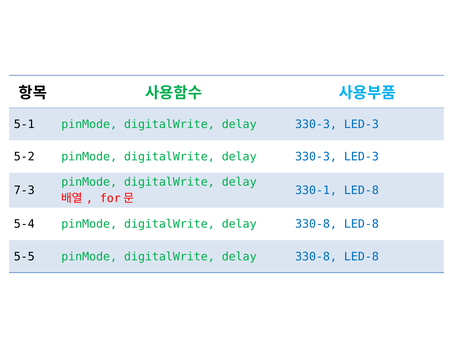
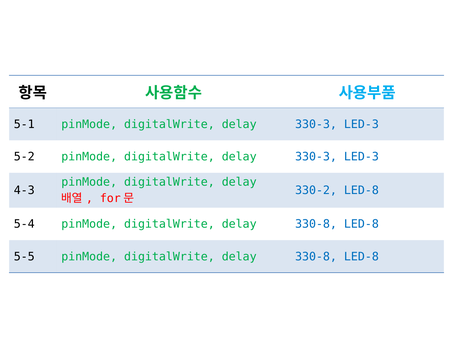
7-3: 7-3 -> 4-3 (24, 190)
330-1: 330-1 -> 330-2 (316, 190)
